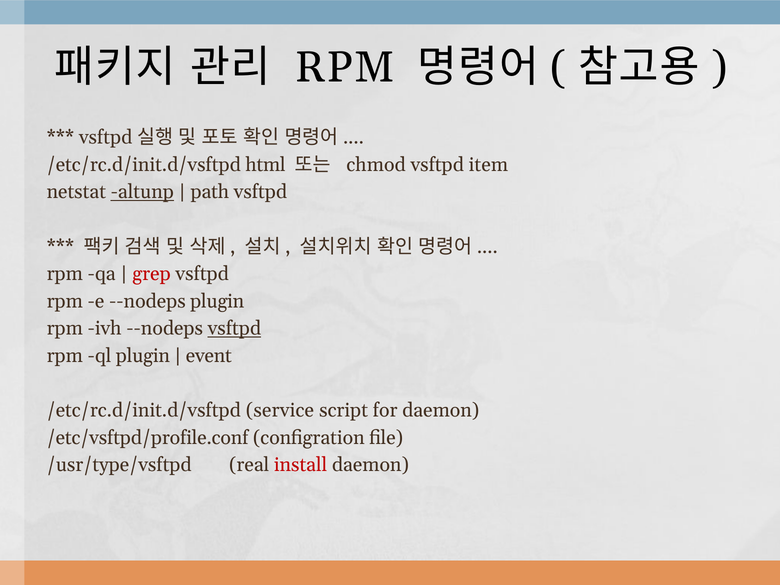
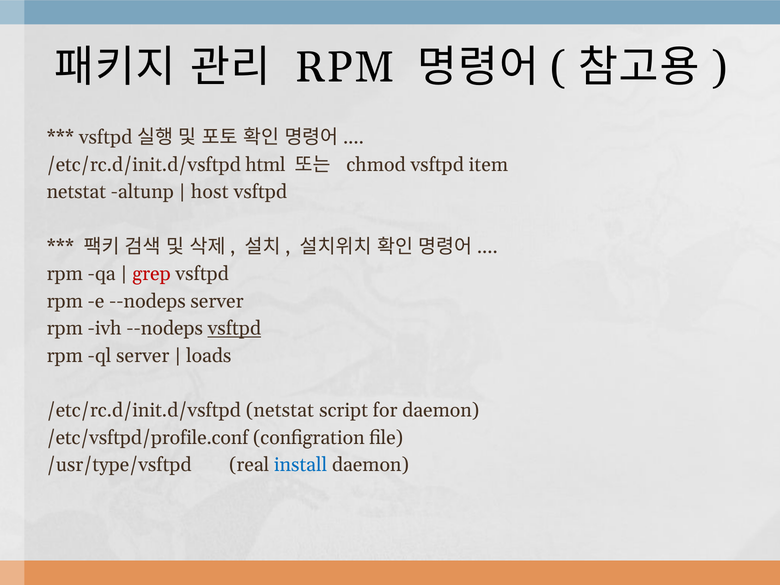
altunp underline: present -> none (142, 192)
path: path -> host (210, 192)
--nodeps plugin: plugin -> server (217, 301)
ql plugin: plugin -> server (143, 356)
event: event -> loads (209, 356)
/etc/rc.d/init.d/vsftpd service: service -> netstat (280, 410)
install colour: red -> blue (301, 465)
